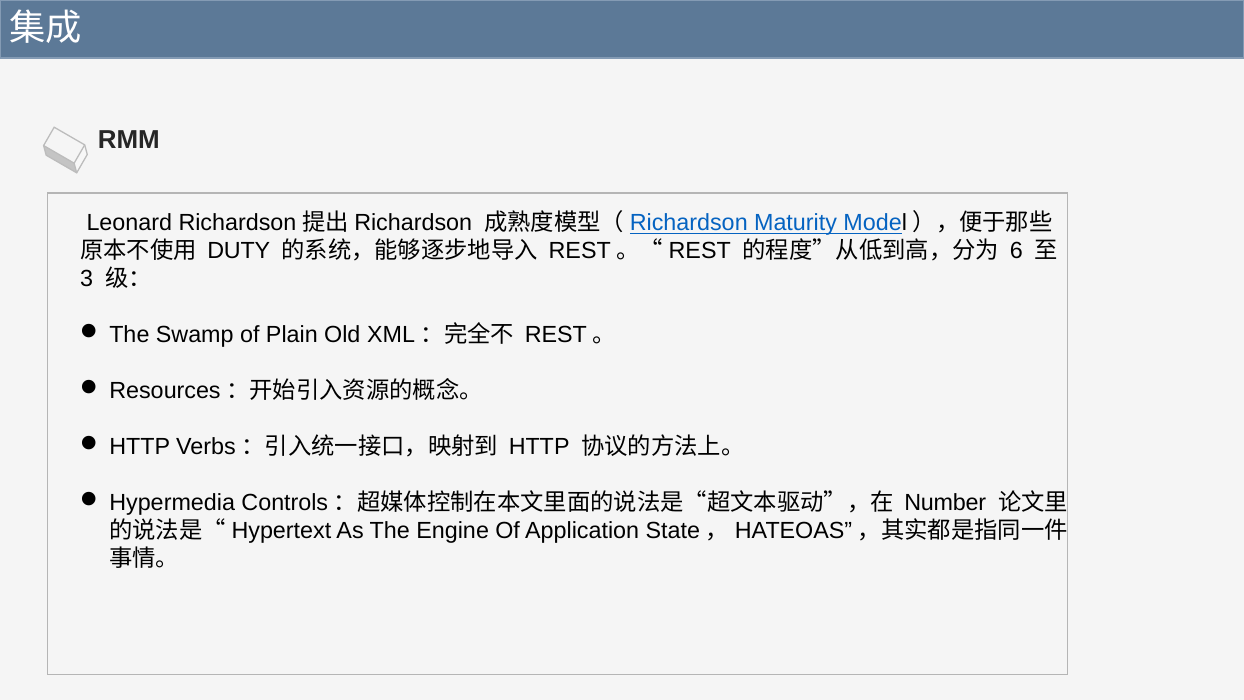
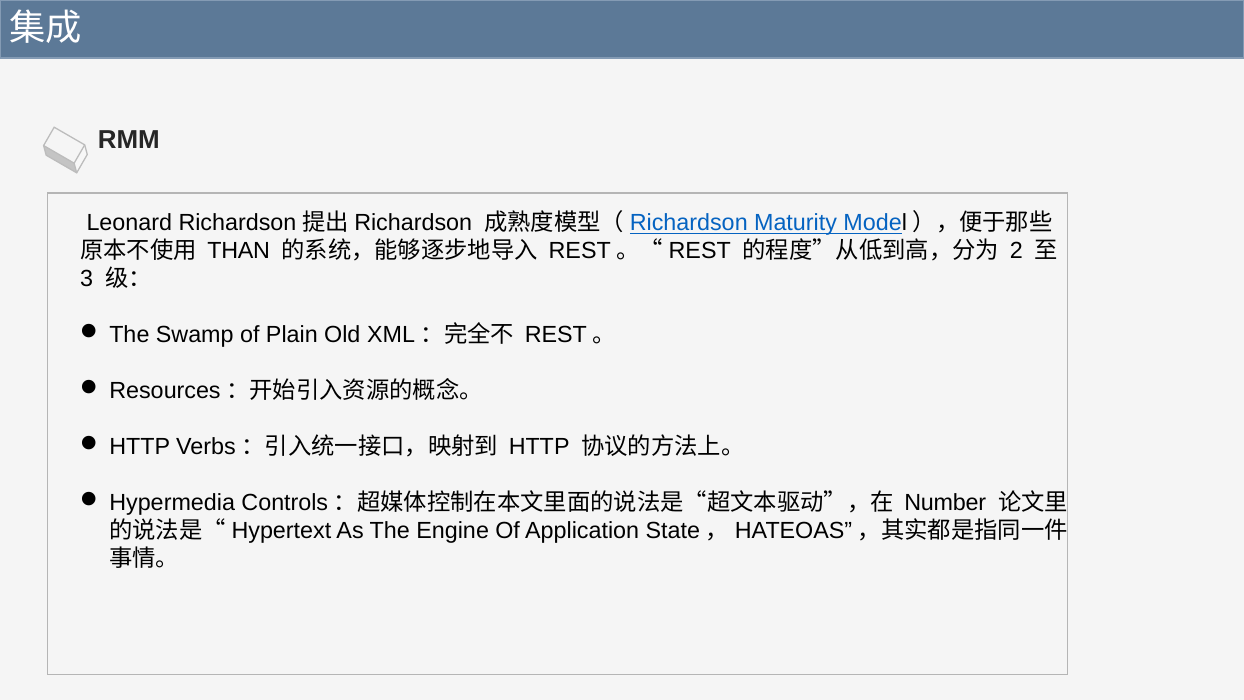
DUTY: DUTY -> THAN (239, 251)
6: 6 -> 2 (1016, 251)
